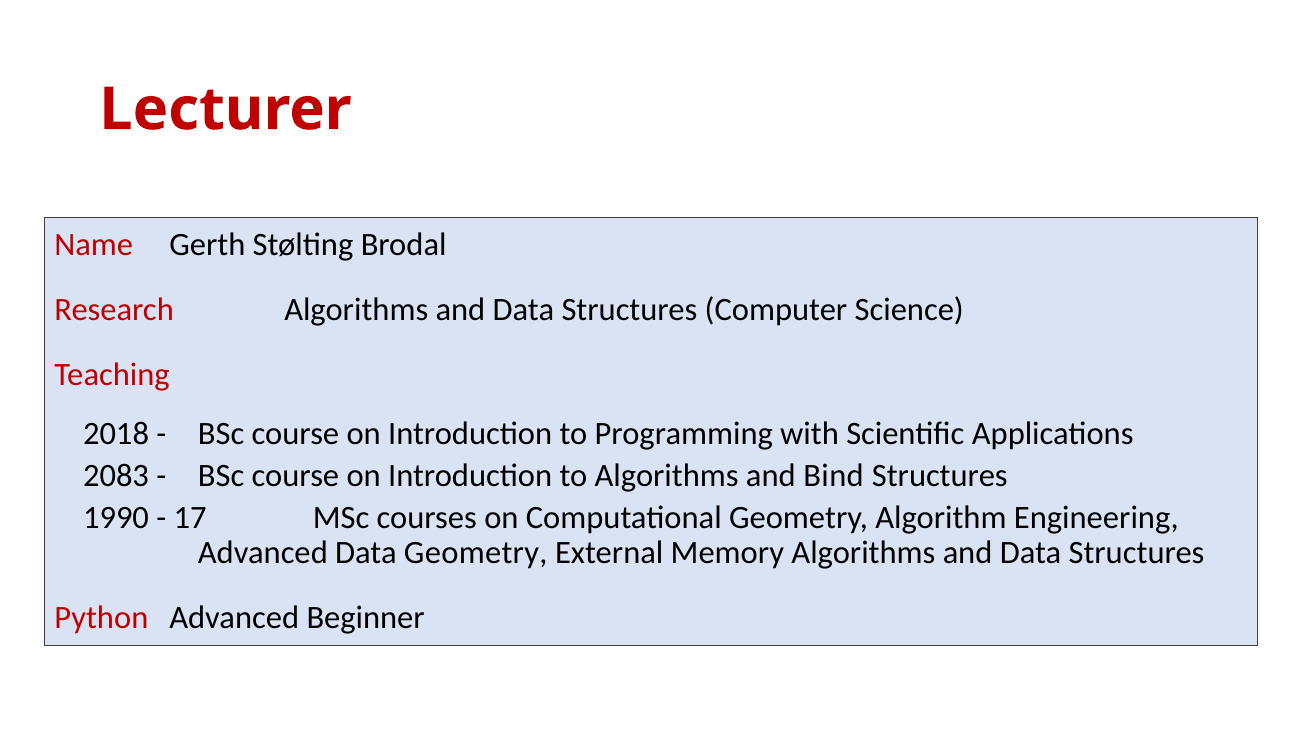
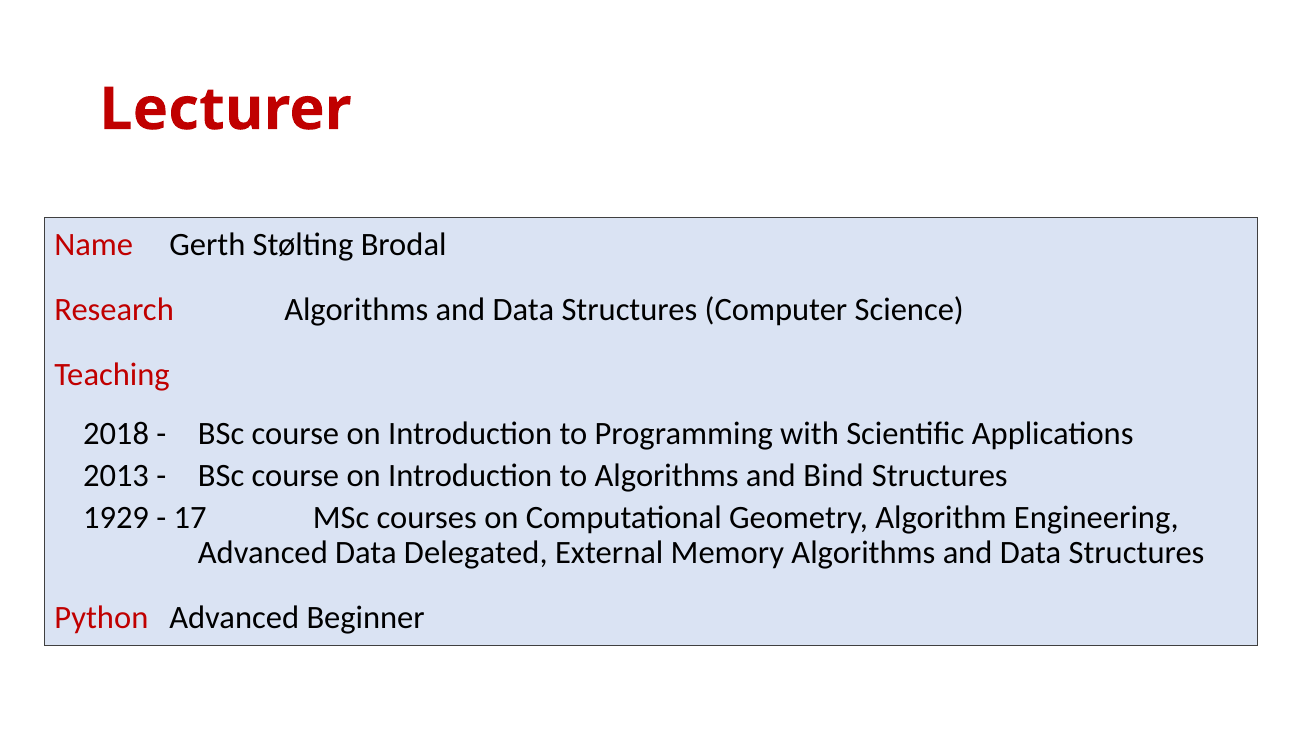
2083: 2083 -> 2013 (116, 475)
1990: 1990 -> 1929 (116, 517)
Data Geometry: Geometry -> Delegated (476, 552)
